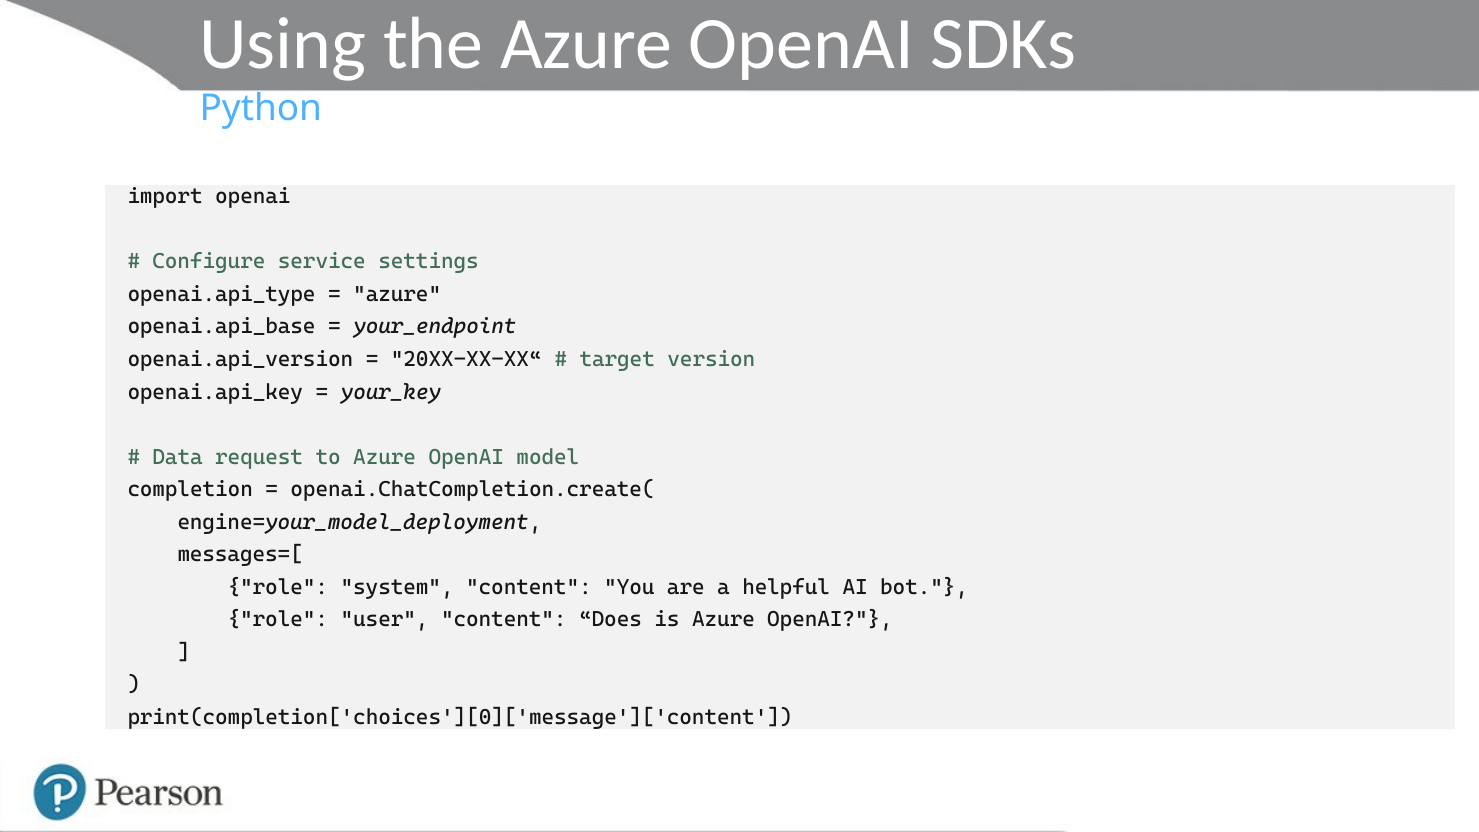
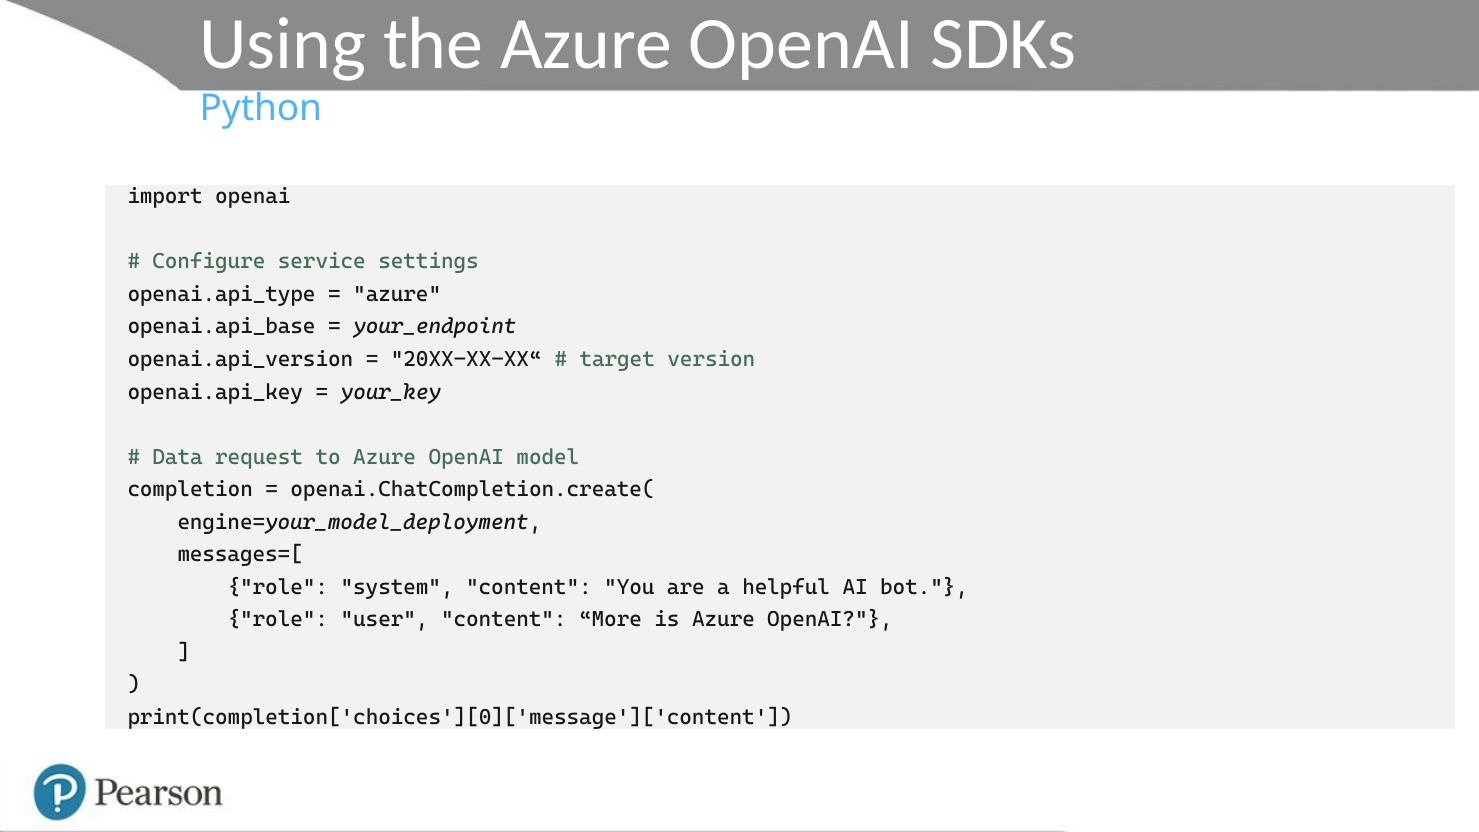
Does: Does -> More (611, 620)
